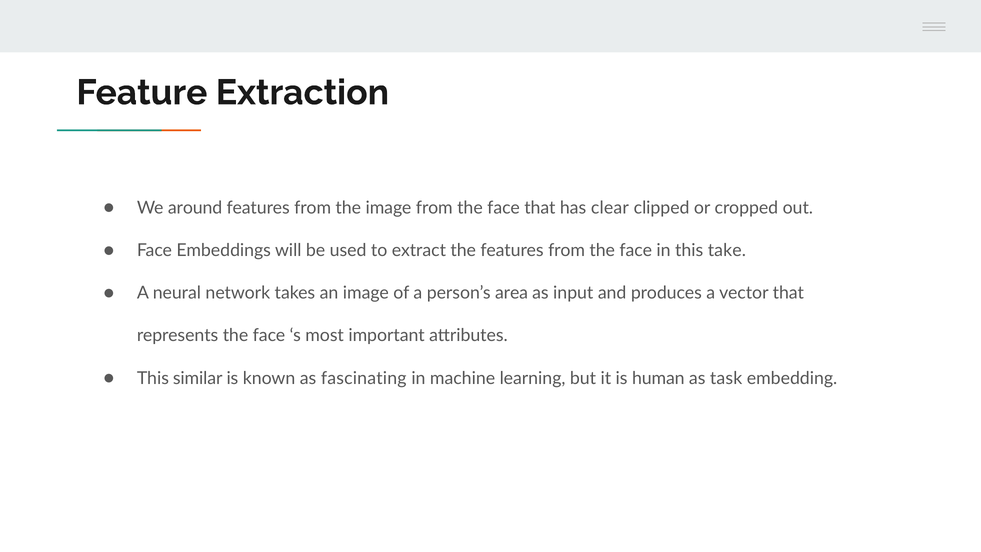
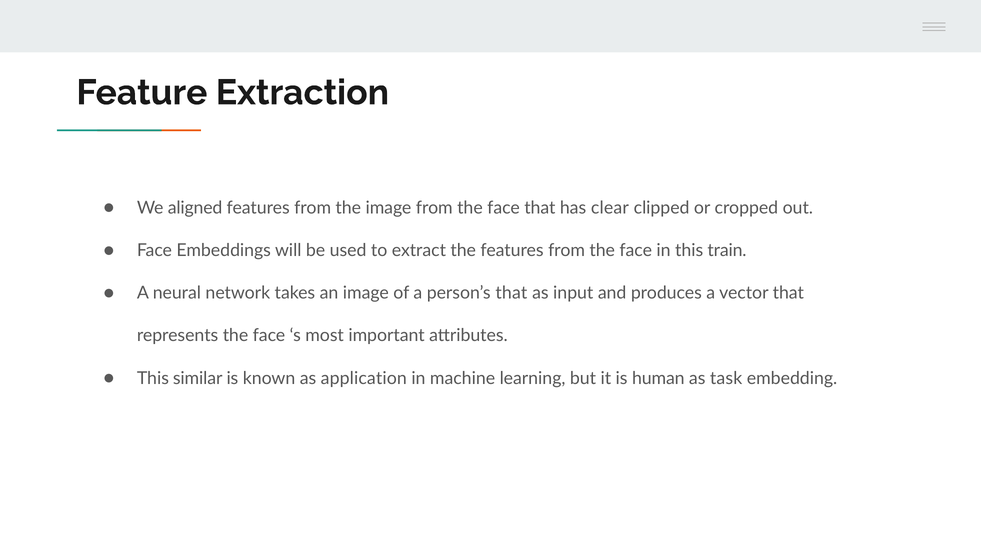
around: around -> aligned (195, 208)
take: take -> train (727, 250)
person’s area: area -> that (511, 293)
fascinating: fascinating -> application (364, 378)
